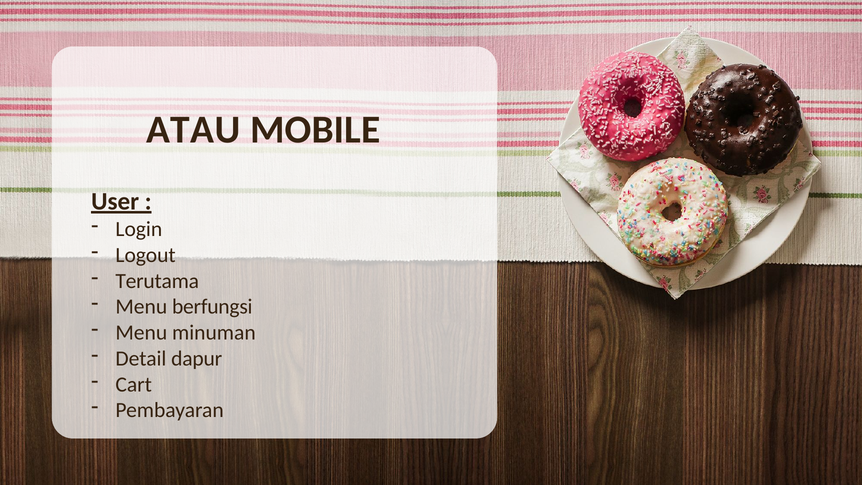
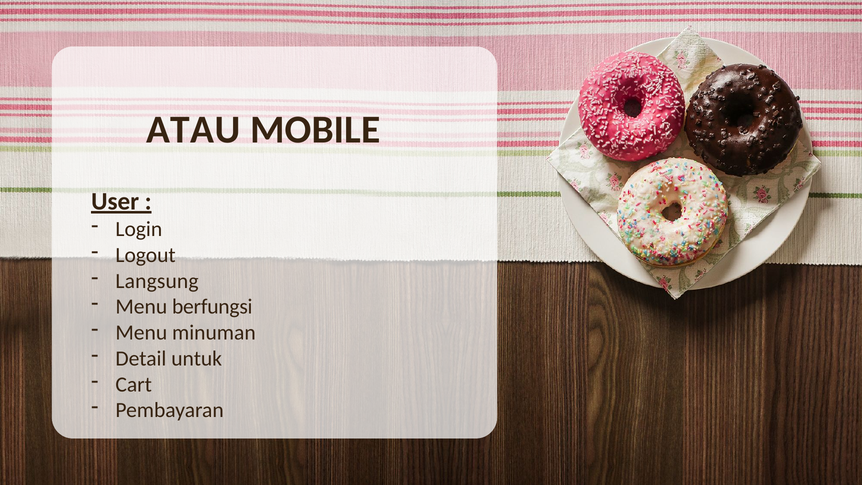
Terutama: Terutama -> Langsung (157, 281)
dapur: dapur -> untuk (197, 359)
